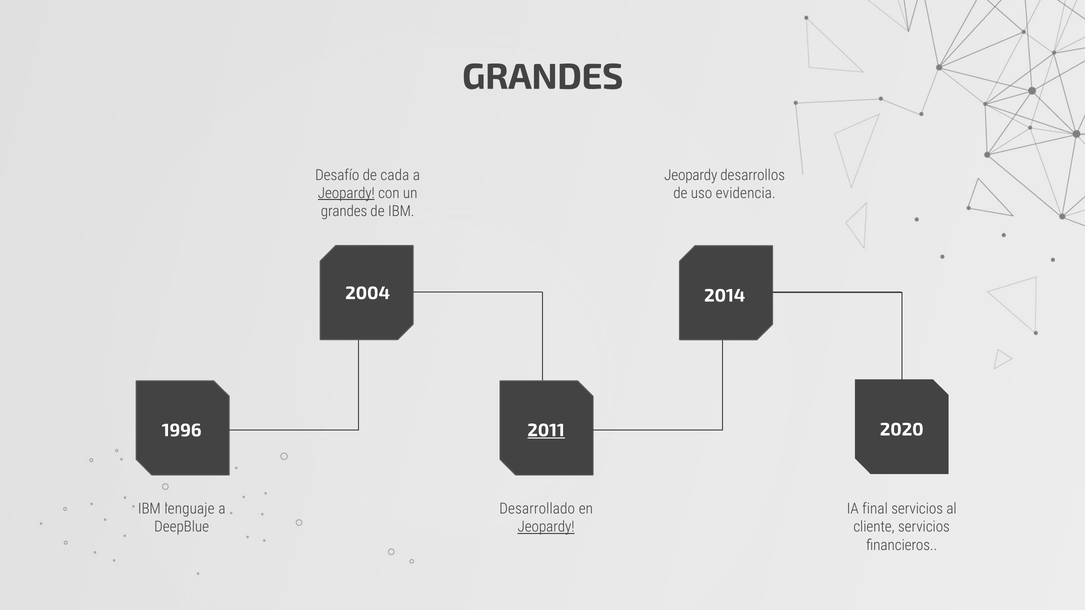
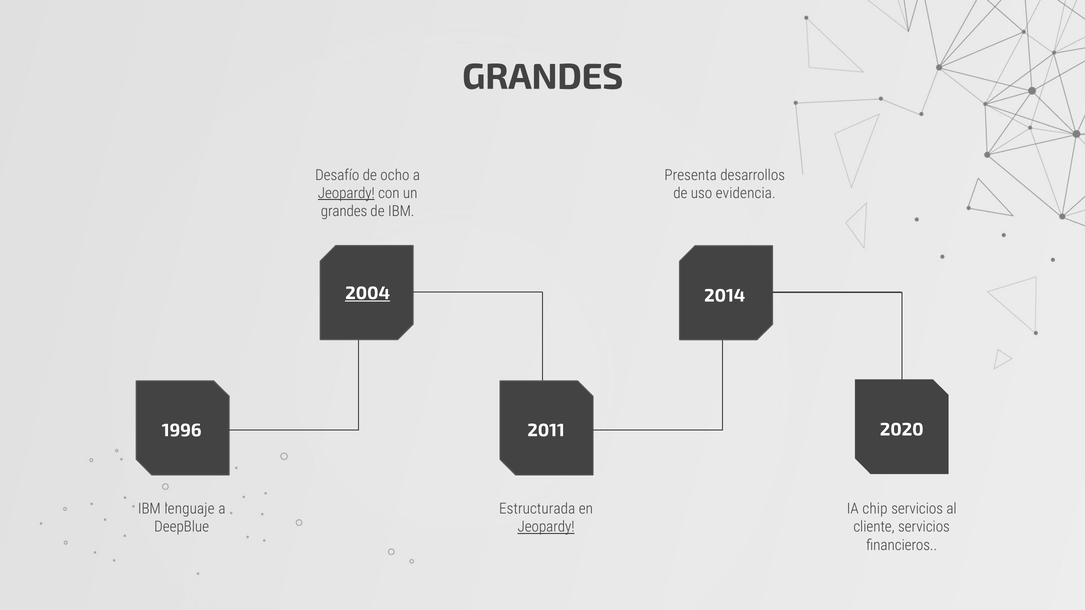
cada: cada -> ocho (395, 175)
Jeopardy: Jeopardy -> Presenta (691, 175)
2004 underline: none -> present (368, 293)
2011 underline: present -> none (546, 431)
Desarrollado: Desarrollado -> Estructurada (537, 509)
final: final -> chip (875, 509)
